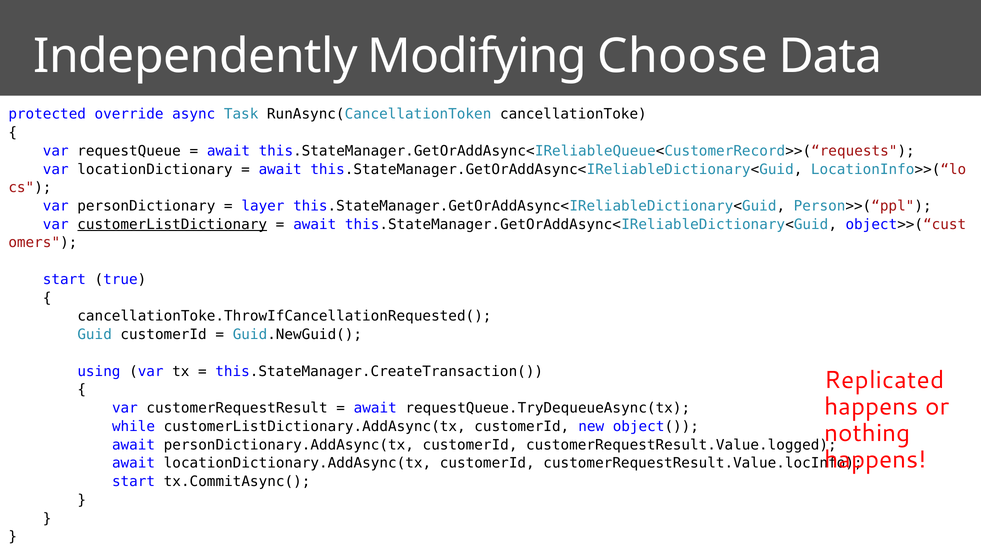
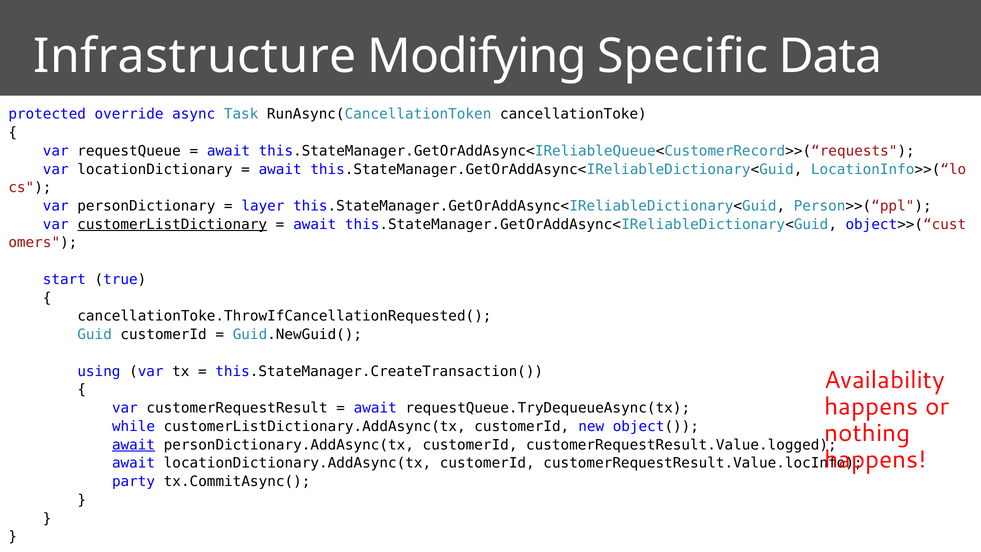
Independently: Independently -> Infrastructure (195, 56)
Choose: Choose -> Specific (683, 56)
Replicated: Replicated -> Availability (884, 380)
await underline: none -> present (134, 445)
start: start -> party (134, 481)
